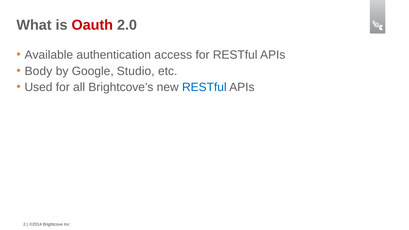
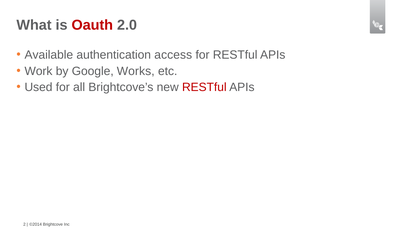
Body: Body -> Work (39, 71)
Studio: Studio -> Works (136, 71)
RESTful colour: blue -> red (204, 87)
